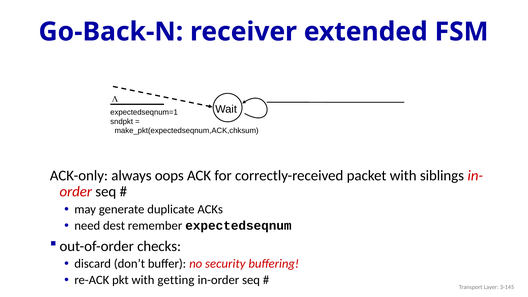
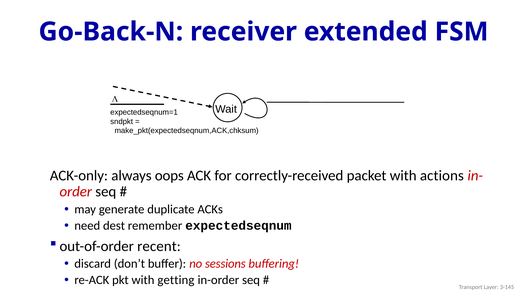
siblings: siblings -> actions (442, 176)
checks: checks -> recent (159, 246)
security: security -> sessions (225, 264)
